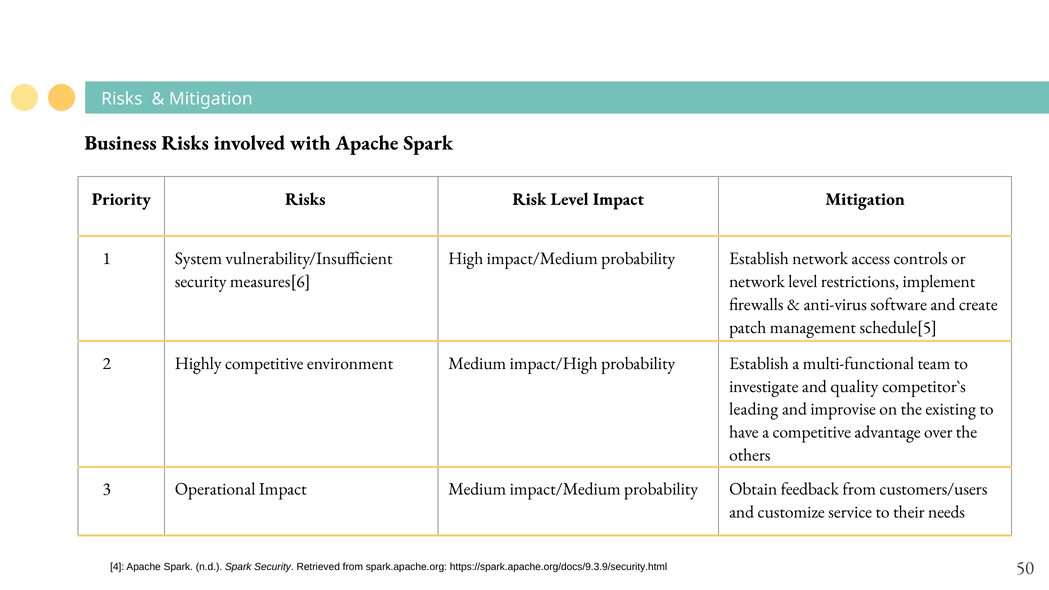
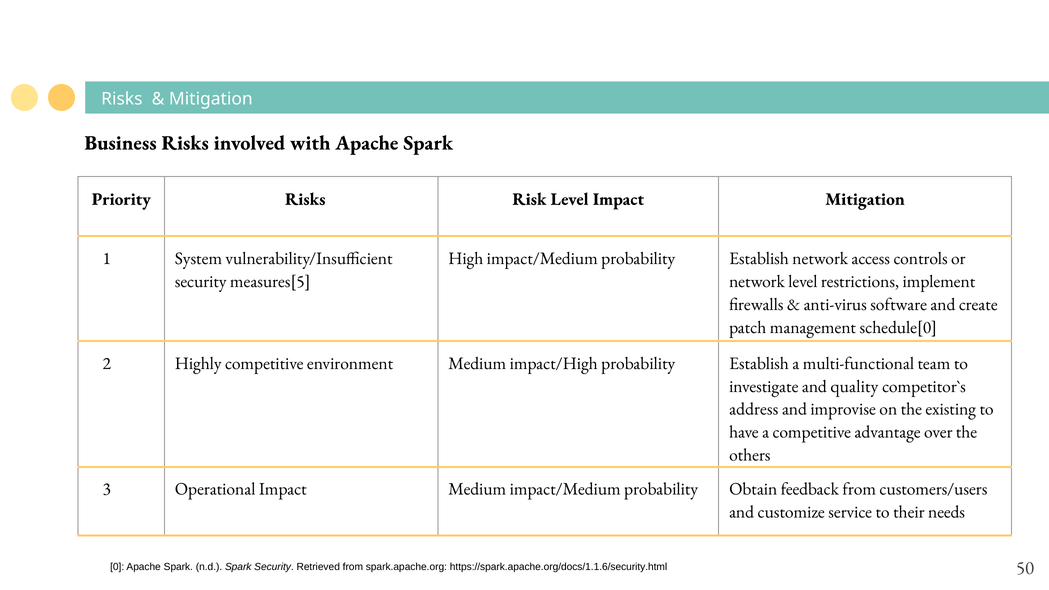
measures[6: measures[6 -> measures[5 (270, 281)
schedule[5: schedule[5 -> schedule[0 (898, 327)
leading: leading -> address (754, 409)
4: 4 -> 0 (117, 567)
https://spark.apache.org/docs/9.3.9/security.html: https://spark.apache.org/docs/9.3.9/security.html -> https://spark.apache.org/docs/1.1.6/security.html (559, 567)
